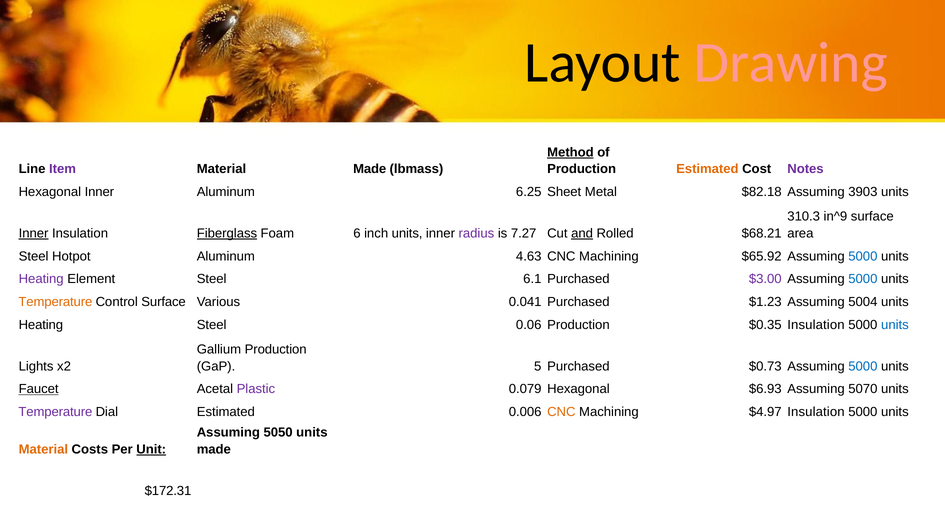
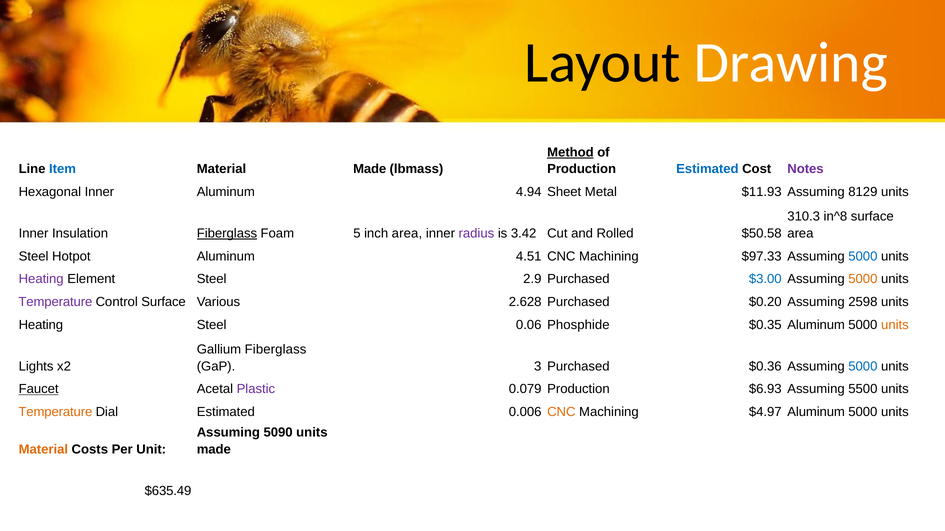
Drawing colour: pink -> white (791, 63)
Item colour: purple -> blue (63, 169)
Estimated colour: orange -> blue (707, 169)
6.25: 6.25 -> 4.94 (529, 192)
$82.18: $82.18 -> $11.93 (762, 192)
3903: 3903 -> 8129 (863, 192)
in^9: in^9 -> in^8 (835, 217)
Inner underline: present -> none (34, 234)
6: 6 -> 5 (357, 234)
inch units: units -> area (407, 234)
7.27: 7.27 -> 3.42 (524, 234)
and underline: present -> none (582, 234)
$68.21: $68.21 -> $50.58 (762, 234)
4.63: 4.63 -> 4.51 (529, 257)
$65.92: $65.92 -> $97.33 (762, 257)
6.1: 6.1 -> 2.9 (532, 279)
$3.00 colour: purple -> blue (765, 279)
5000 colour: blue -> orange (863, 279)
Temperature colour: orange -> purple (55, 302)
0.041: 0.041 -> 2.628 (525, 302)
$1.23: $1.23 -> $0.20 (765, 302)
5004: 5004 -> 2598 (863, 302)
0.06 Production: Production -> Phosphide (578, 325)
$0.35 Insulation: Insulation -> Aluminum (816, 325)
units colour: blue -> orange (895, 325)
Gallium Production: Production -> Fiberglass (276, 350)
5: 5 -> 3 (538, 367)
$0.73: $0.73 -> $0.36 (765, 367)
0.079 Hexagonal: Hexagonal -> Production (578, 389)
5070: 5070 -> 5500 (863, 389)
Temperature colour: purple -> orange (55, 412)
$4.97 Insulation: Insulation -> Aluminum (816, 412)
5050: 5050 -> 5090 (278, 433)
Unit underline: present -> none (151, 450)
$172.31: $172.31 -> $635.49 (168, 491)
